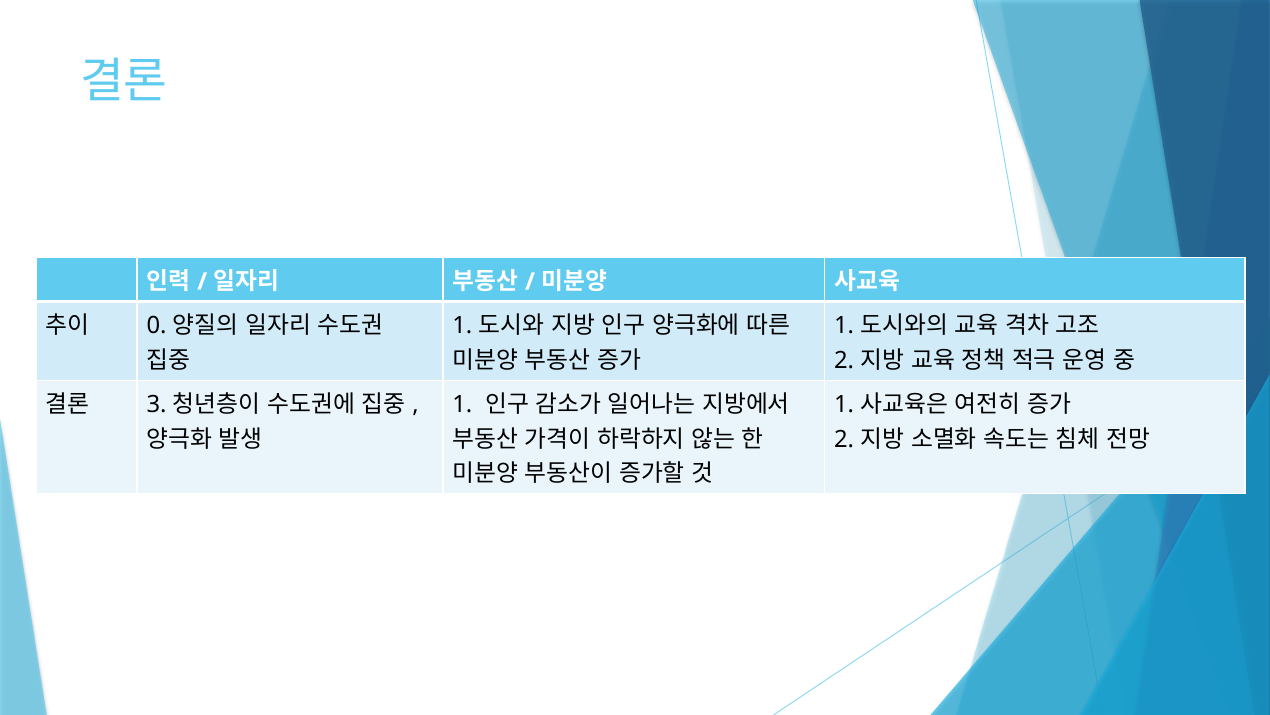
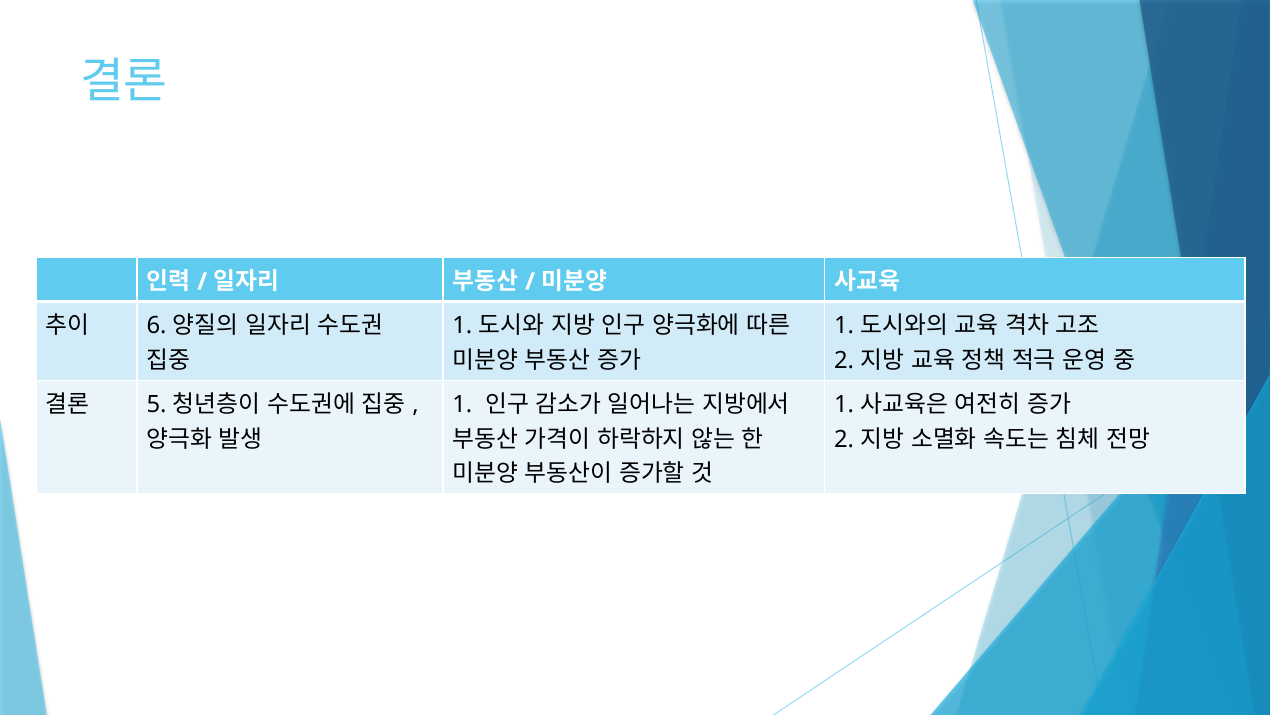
0: 0 -> 6 (157, 326)
3: 3 -> 5 (157, 404)
